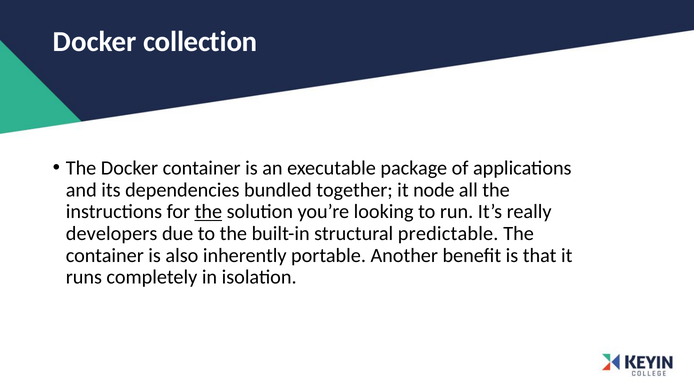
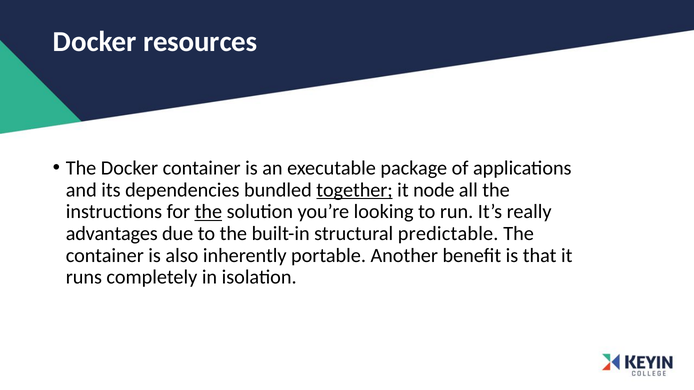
collection: collection -> resources (200, 42)
together underline: none -> present (355, 190)
developers: developers -> advantages (112, 234)
